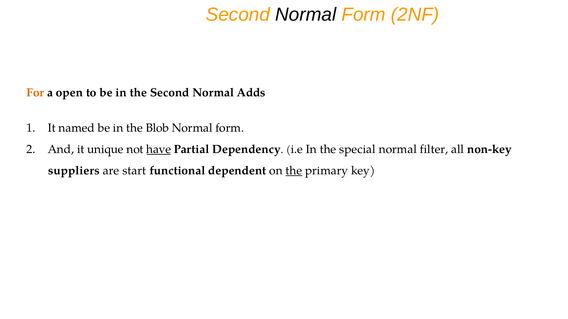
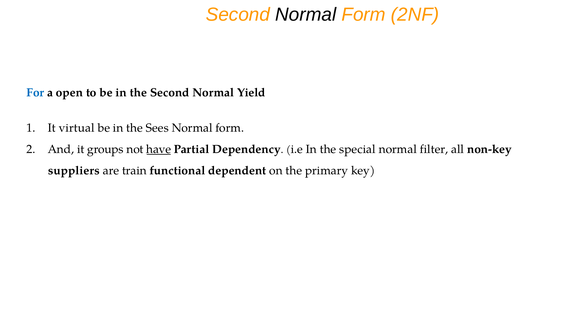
For colour: orange -> blue (35, 93)
Adds: Adds -> Yield (251, 93)
named: named -> virtual (77, 128)
Blob: Blob -> Sees (157, 128)
unique: unique -> groups (105, 149)
start: start -> train (134, 171)
the underline: present -> none (294, 171)
